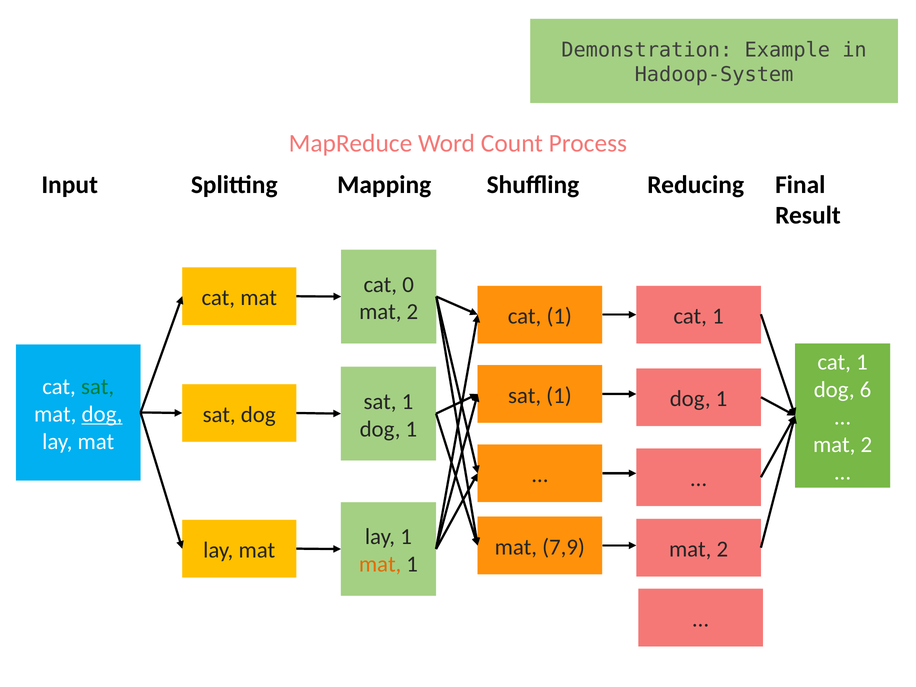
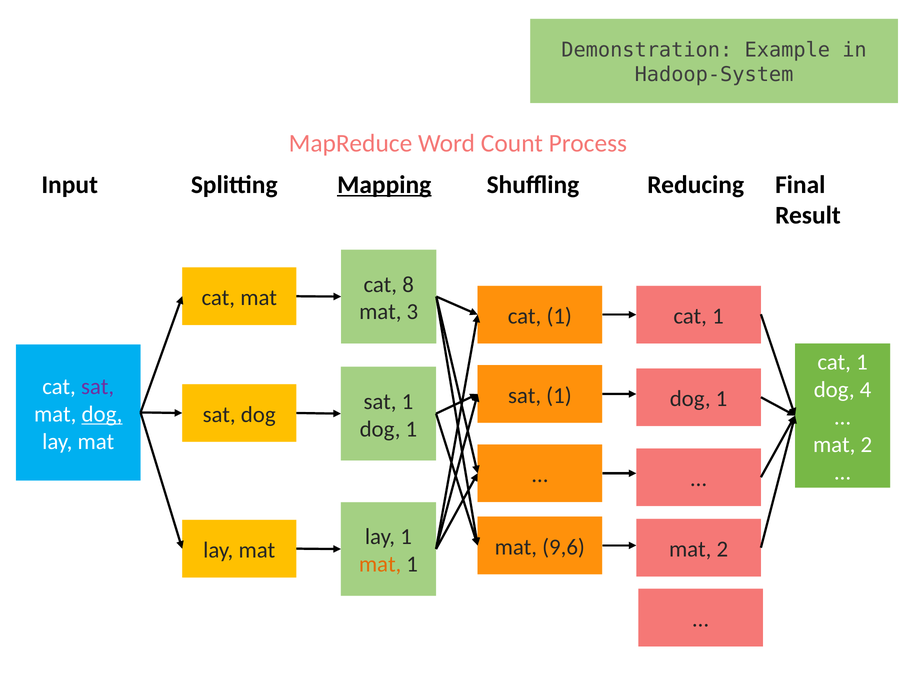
Mapping underline: none -> present (384, 185)
0: 0 -> 8 (408, 284)
2: 2 -> 3 (412, 312)
sat colour: green -> purple (98, 387)
6: 6 -> 4 (866, 390)
7,9: 7,9 -> 9,6 (564, 547)
